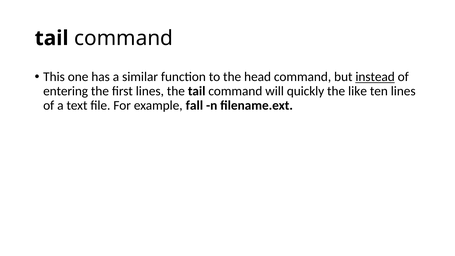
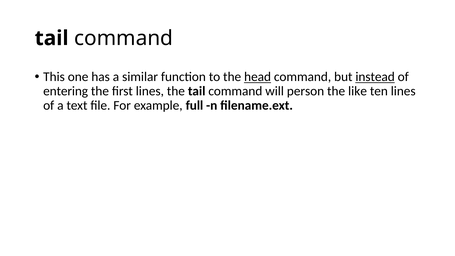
head underline: none -> present (258, 77)
quickly: quickly -> person (306, 91)
fall: fall -> full (194, 106)
